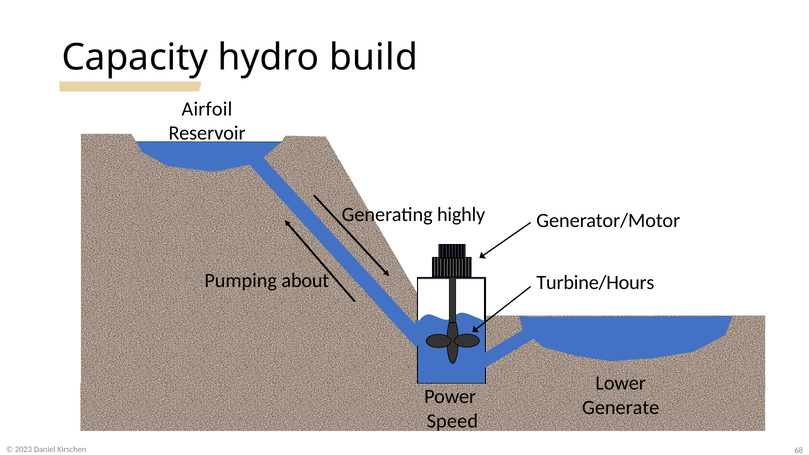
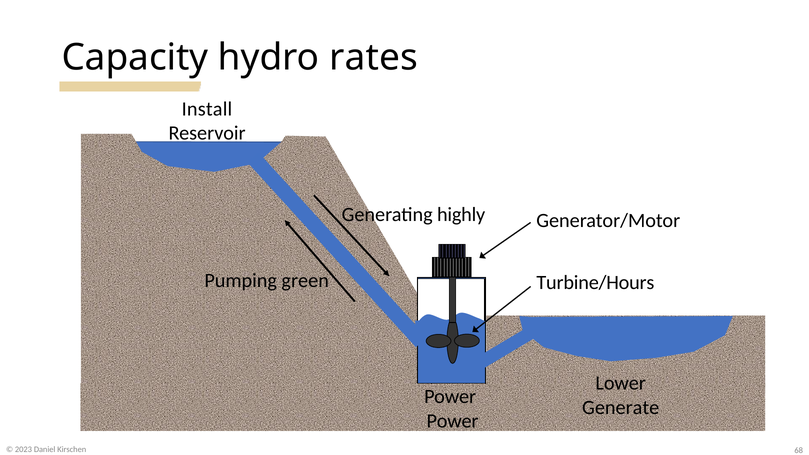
build: build -> rates (374, 57)
Airfoil: Airfoil -> Install (207, 109)
about: about -> green (305, 280)
Speed: Speed -> Power (453, 421)
